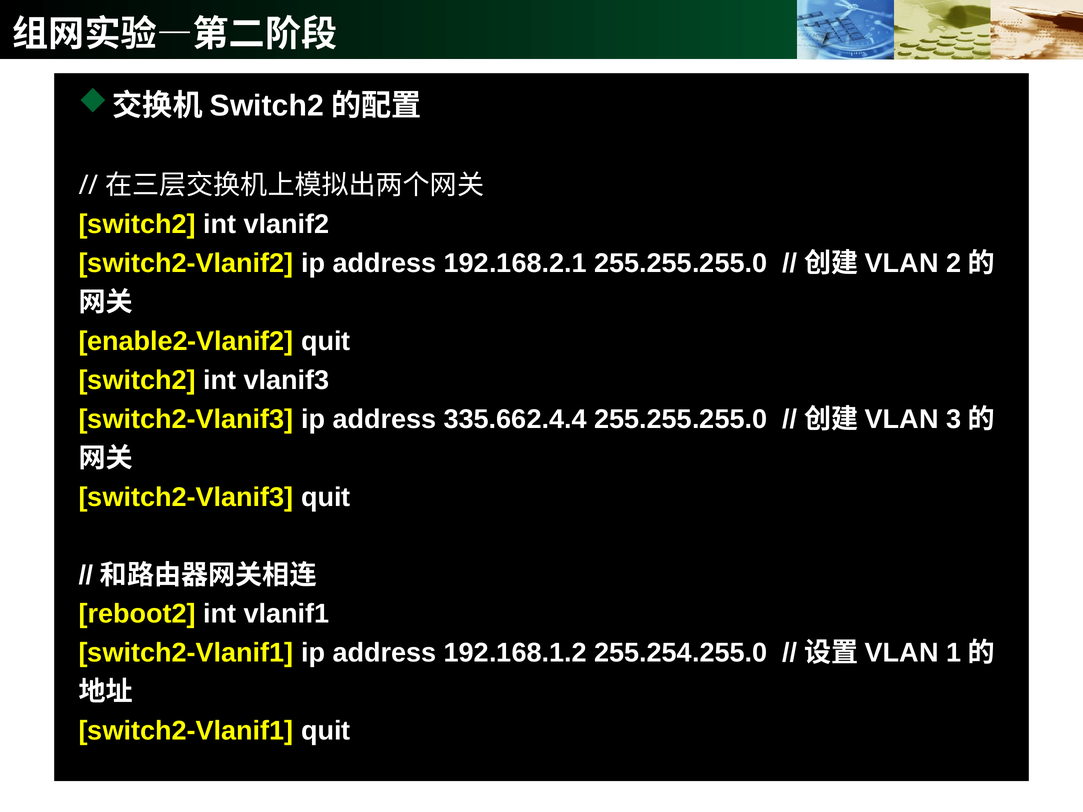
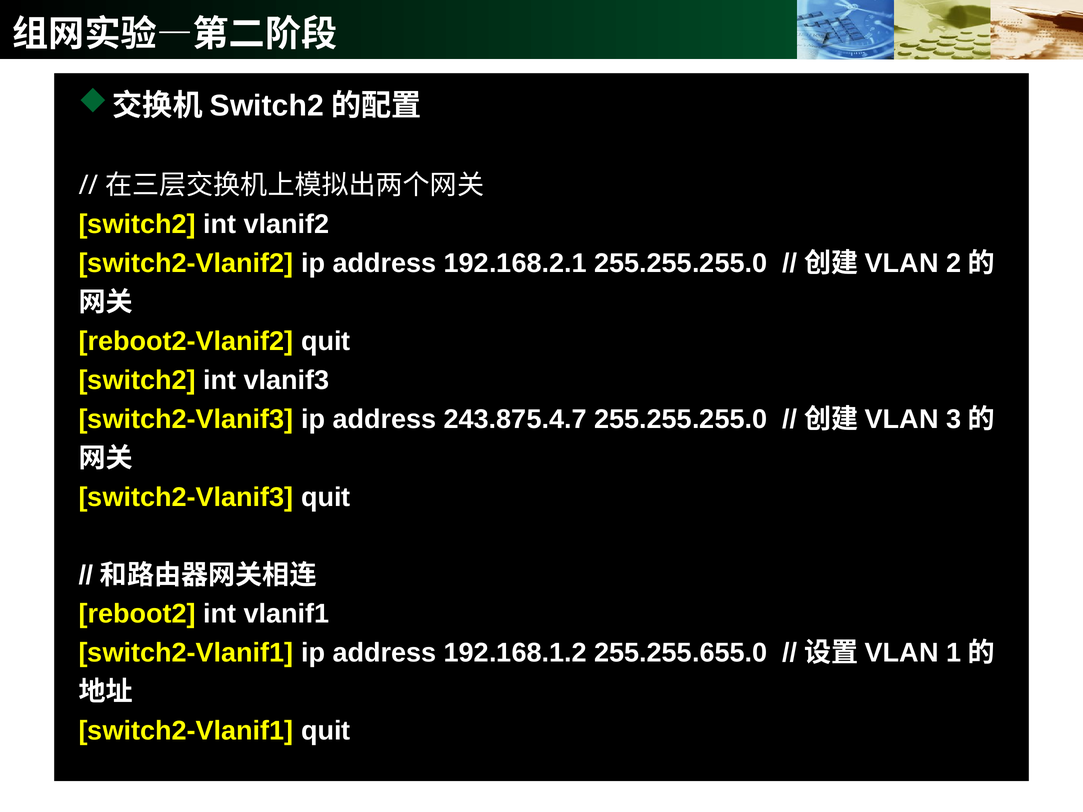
enable2-Vlanif2: enable2-Vlanif2 -> reboot2-Vlanif2 (186, 341)
335.662.4.4: 335.662.4.4 -> 243.875.4.7 (515, 419)
255.254.255.0: 255.254.255.0 -> 255.255.655.0 (681, 653)
